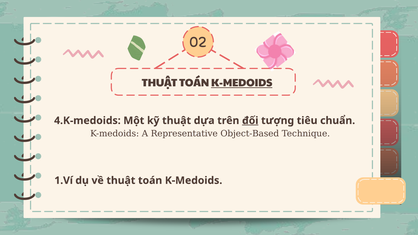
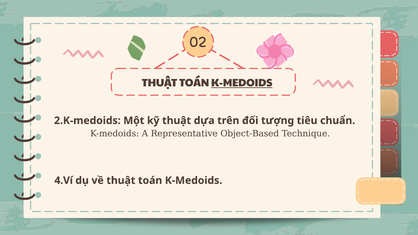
4.K-medoids: 4.K-medoids -> 2.K-medoids (87, 121)
đối underline: present -> none (250, 121)
1.Ví: 1.Ví -> 4.Ví (64, 181)
